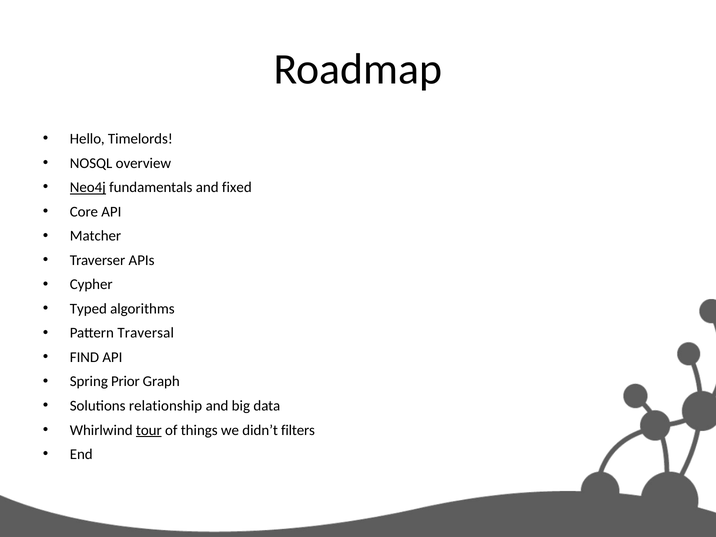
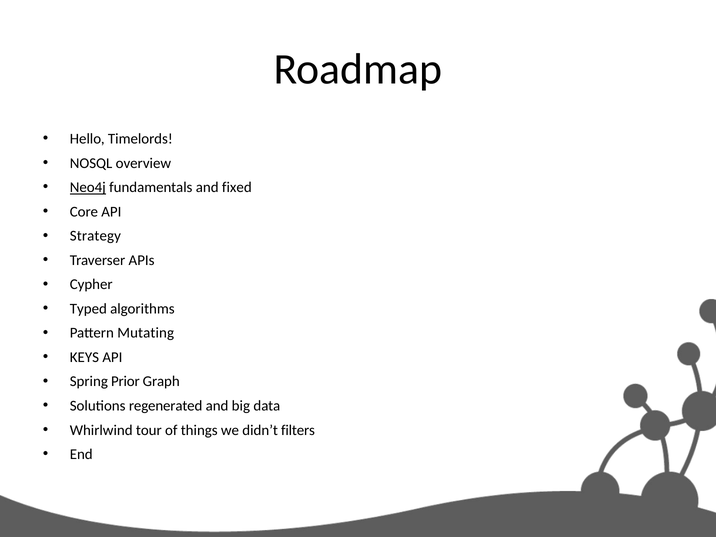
Matcher: Matcher -> Strategy (95, 236)
Traversal: Traversal -> Mutating (146, 333)
FIND: FIND -> KEYS (84, 357)
relationship: relationship -> regenerated (166, 406)
tour underline: present -> none (149, 430)
